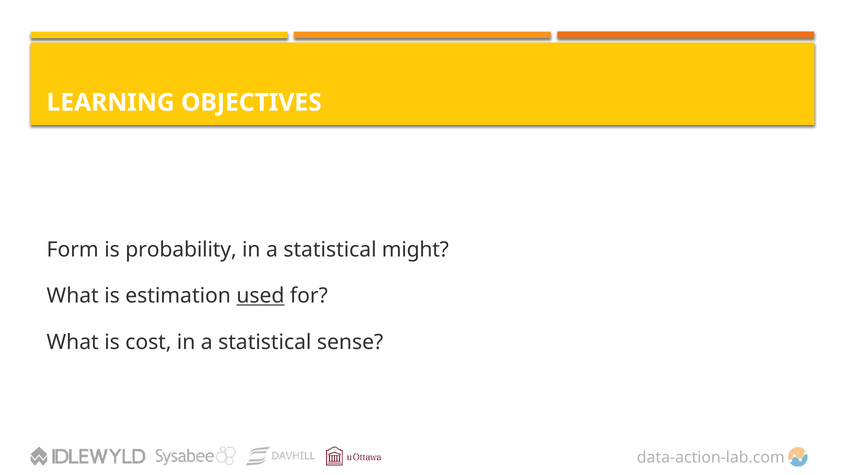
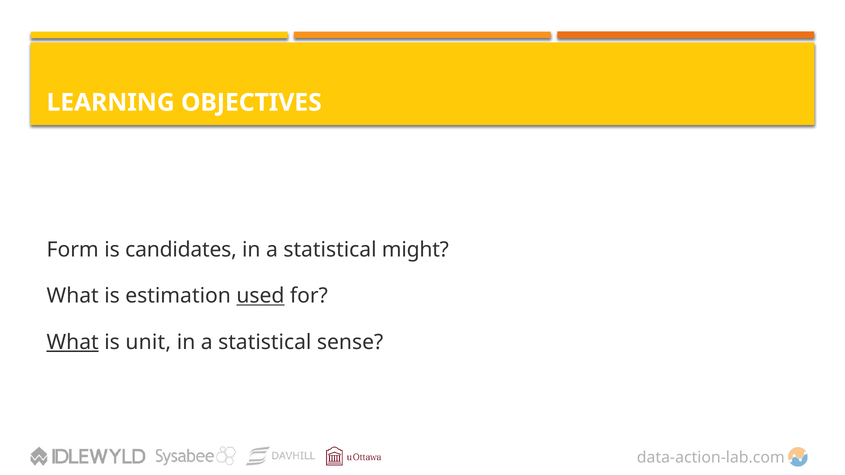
probability: probability -> candidates (181, 250)
What underline: none -> present (73, 342)
cost: cost -> unit (148, 342)
